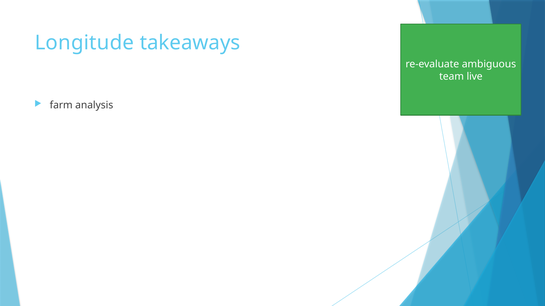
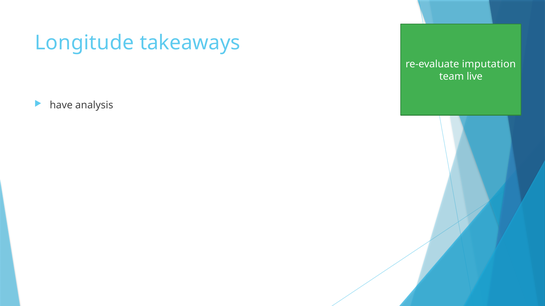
ambiguous: ambiguous -> imputation (489, 64)
farm: farm -> have (61, 105)
